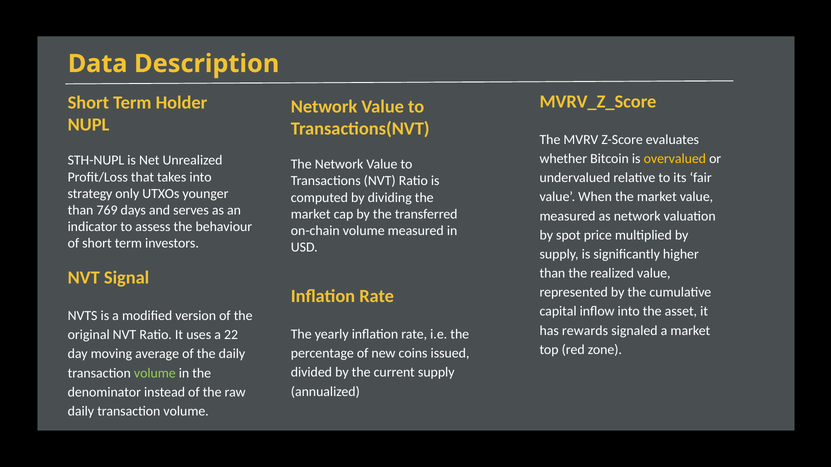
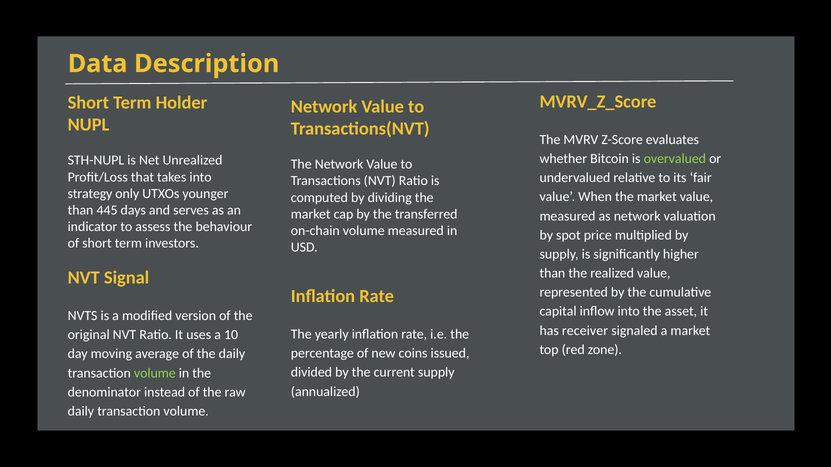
overvalued colour: yellow -> light green (675, 159)
769: 769 -> 445 (107, 210)
rewards: rewards -> receiver (585, 331)
22: 22 -> 10 (231, 335)
